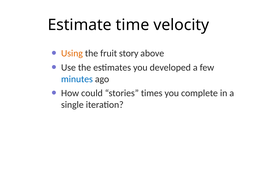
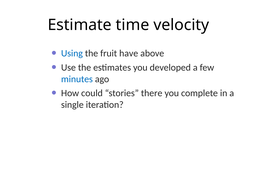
Using colour: orange -> blue (72, 53)
story: story -> have (129, 53)
times: times -> there (152, 93)
